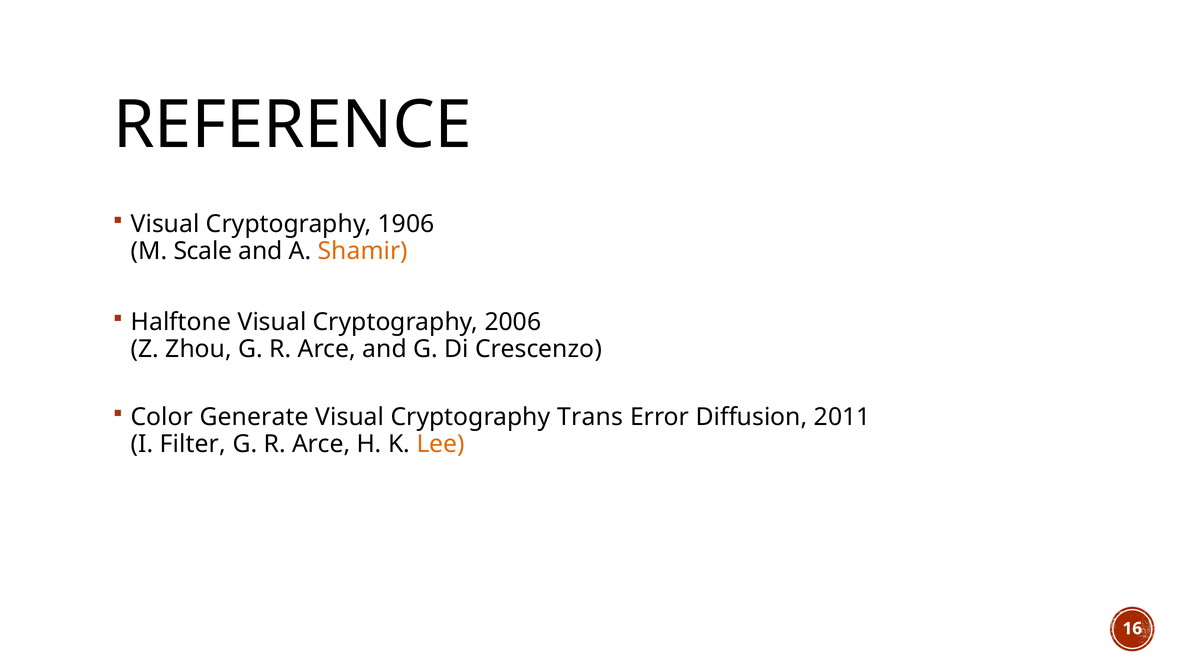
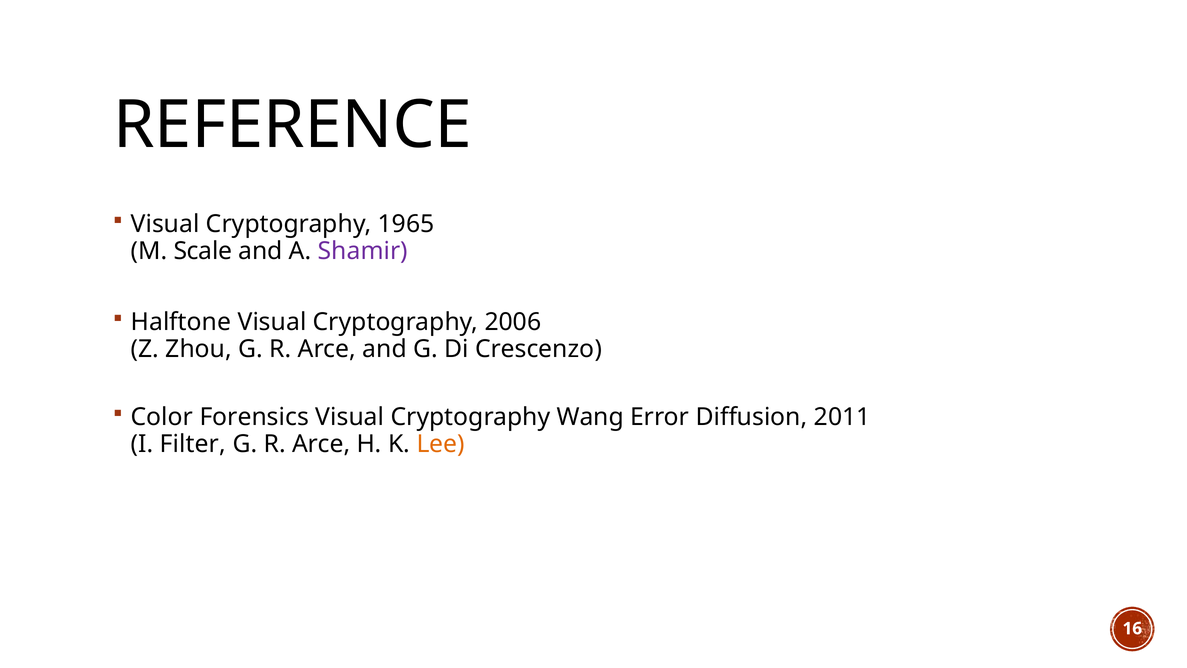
1906: 1906 -> 1965 (406, 224)
Shamir colour: orange -> purple (363, 251)
Generate: Generate -> Forensics (254, 417)
Trans: Trans -> Wang (590, 417)
